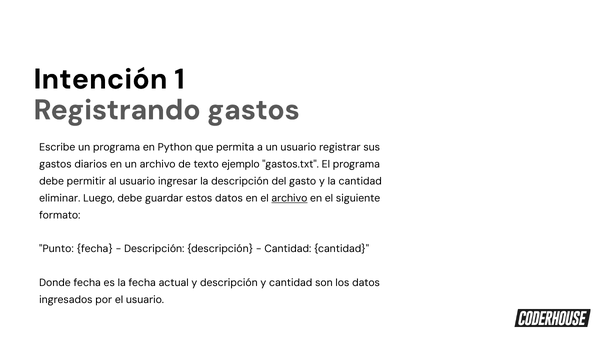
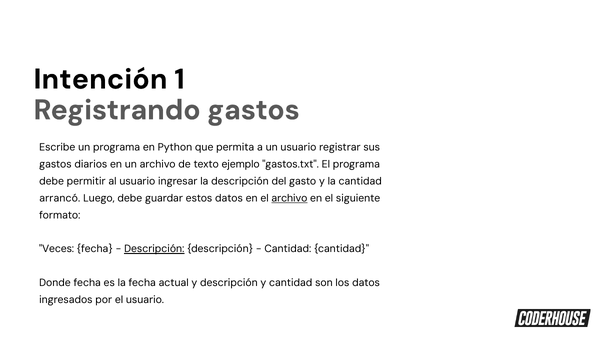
eliminar: eliminar -> arrancó (60, 198)
Punto: Punto -> Veces (57, 249)
Descripción underline: none -> present (154, 249)
